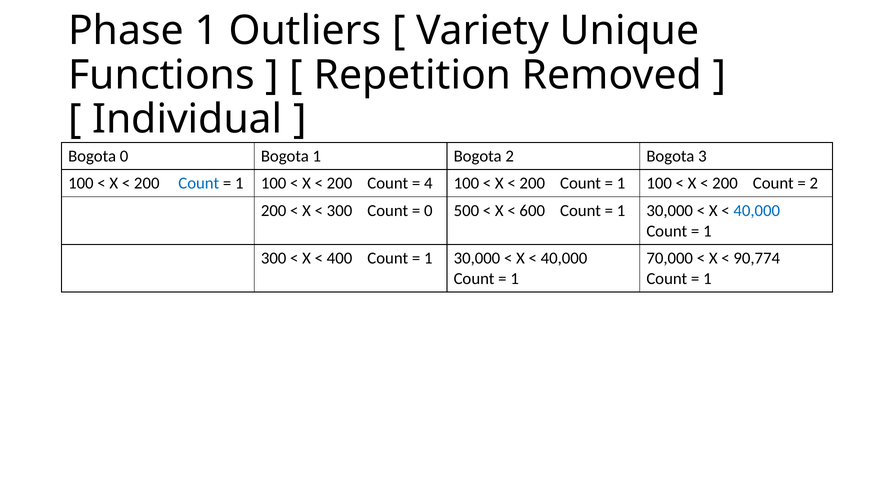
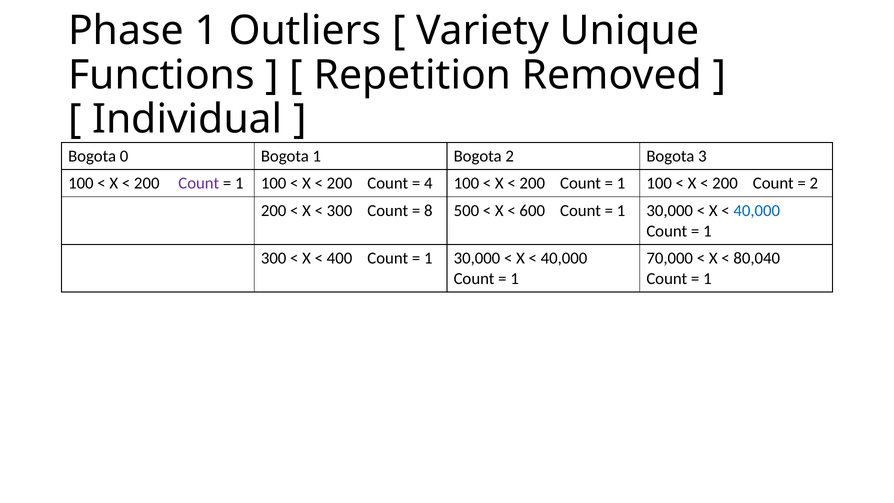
Count colour: blue -> purple (199, 183)
0: 0 -> 8 (428, 211)
90,774: 90,774 -> 80,040 (757, 258)
